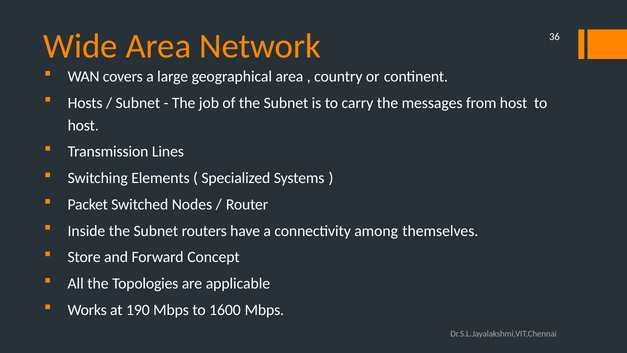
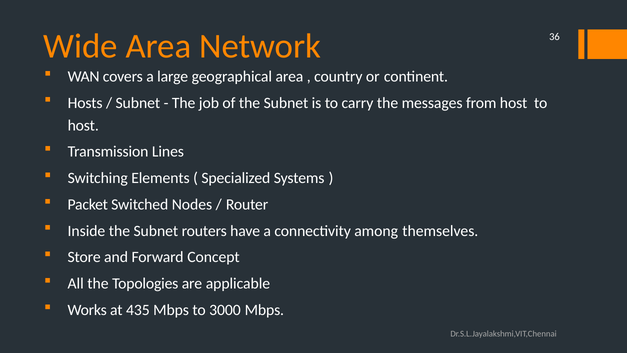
190: 190 -> 435 (138, 310)
1600: 1600 -> 3000 (225, 310)
